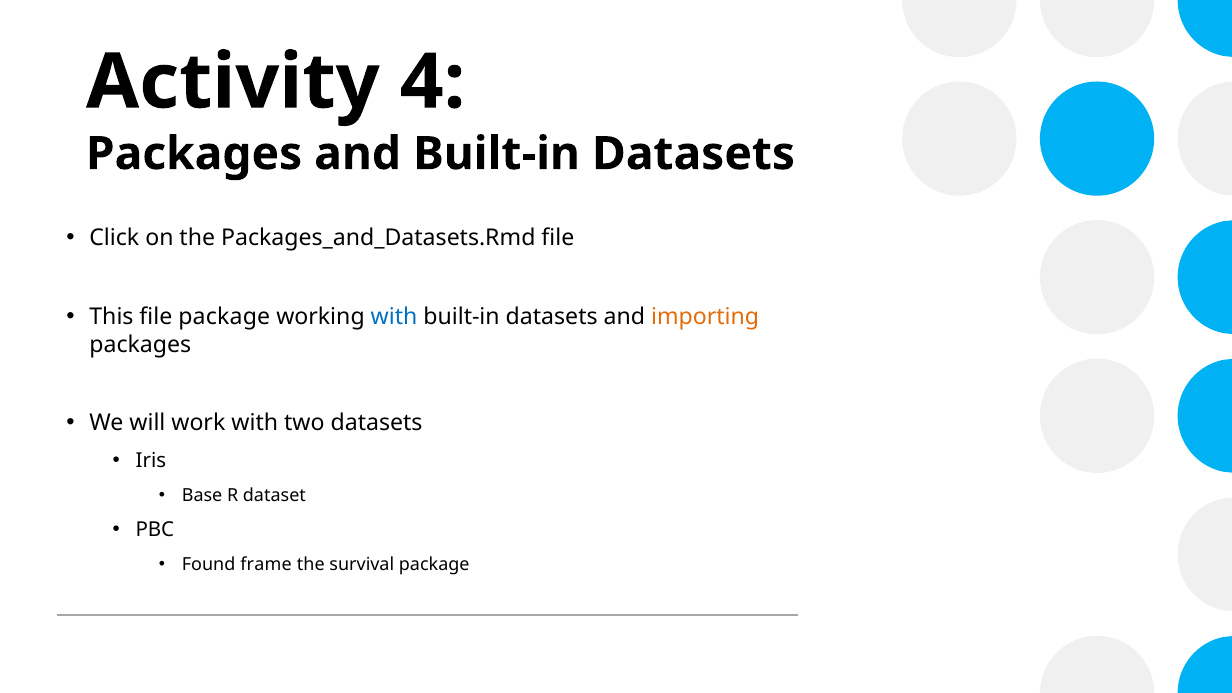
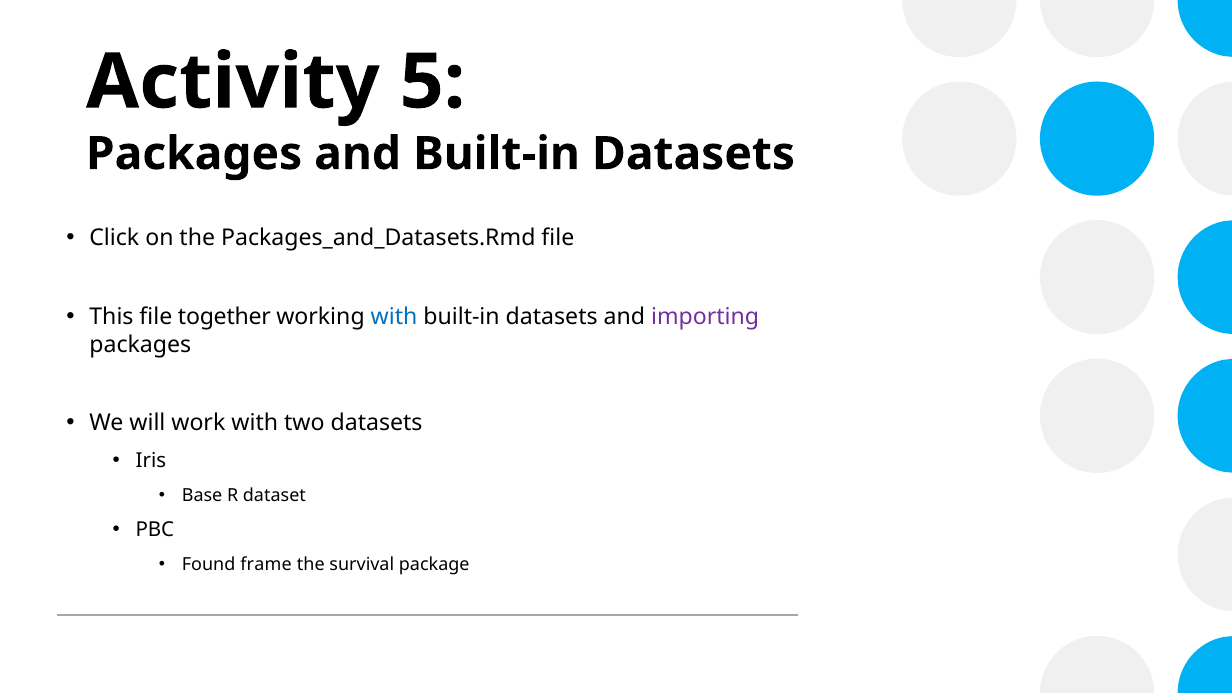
4: 4 -> 5 (433, 82)
file package: package -> together (224, 317)
importing colour: orange -> purple (705, 317)
